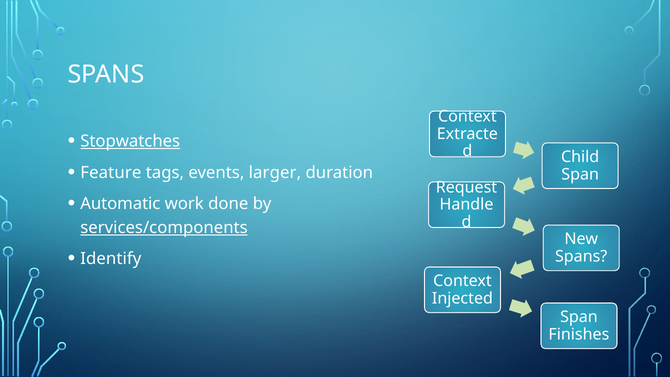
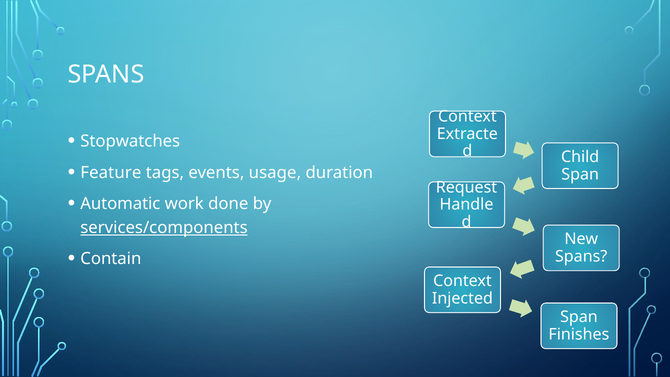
Stopwatches underline: present -> none (130, 141)
larger: larger -> usage (275, 172)
Identify: Identify -> Contain (111, 259)
